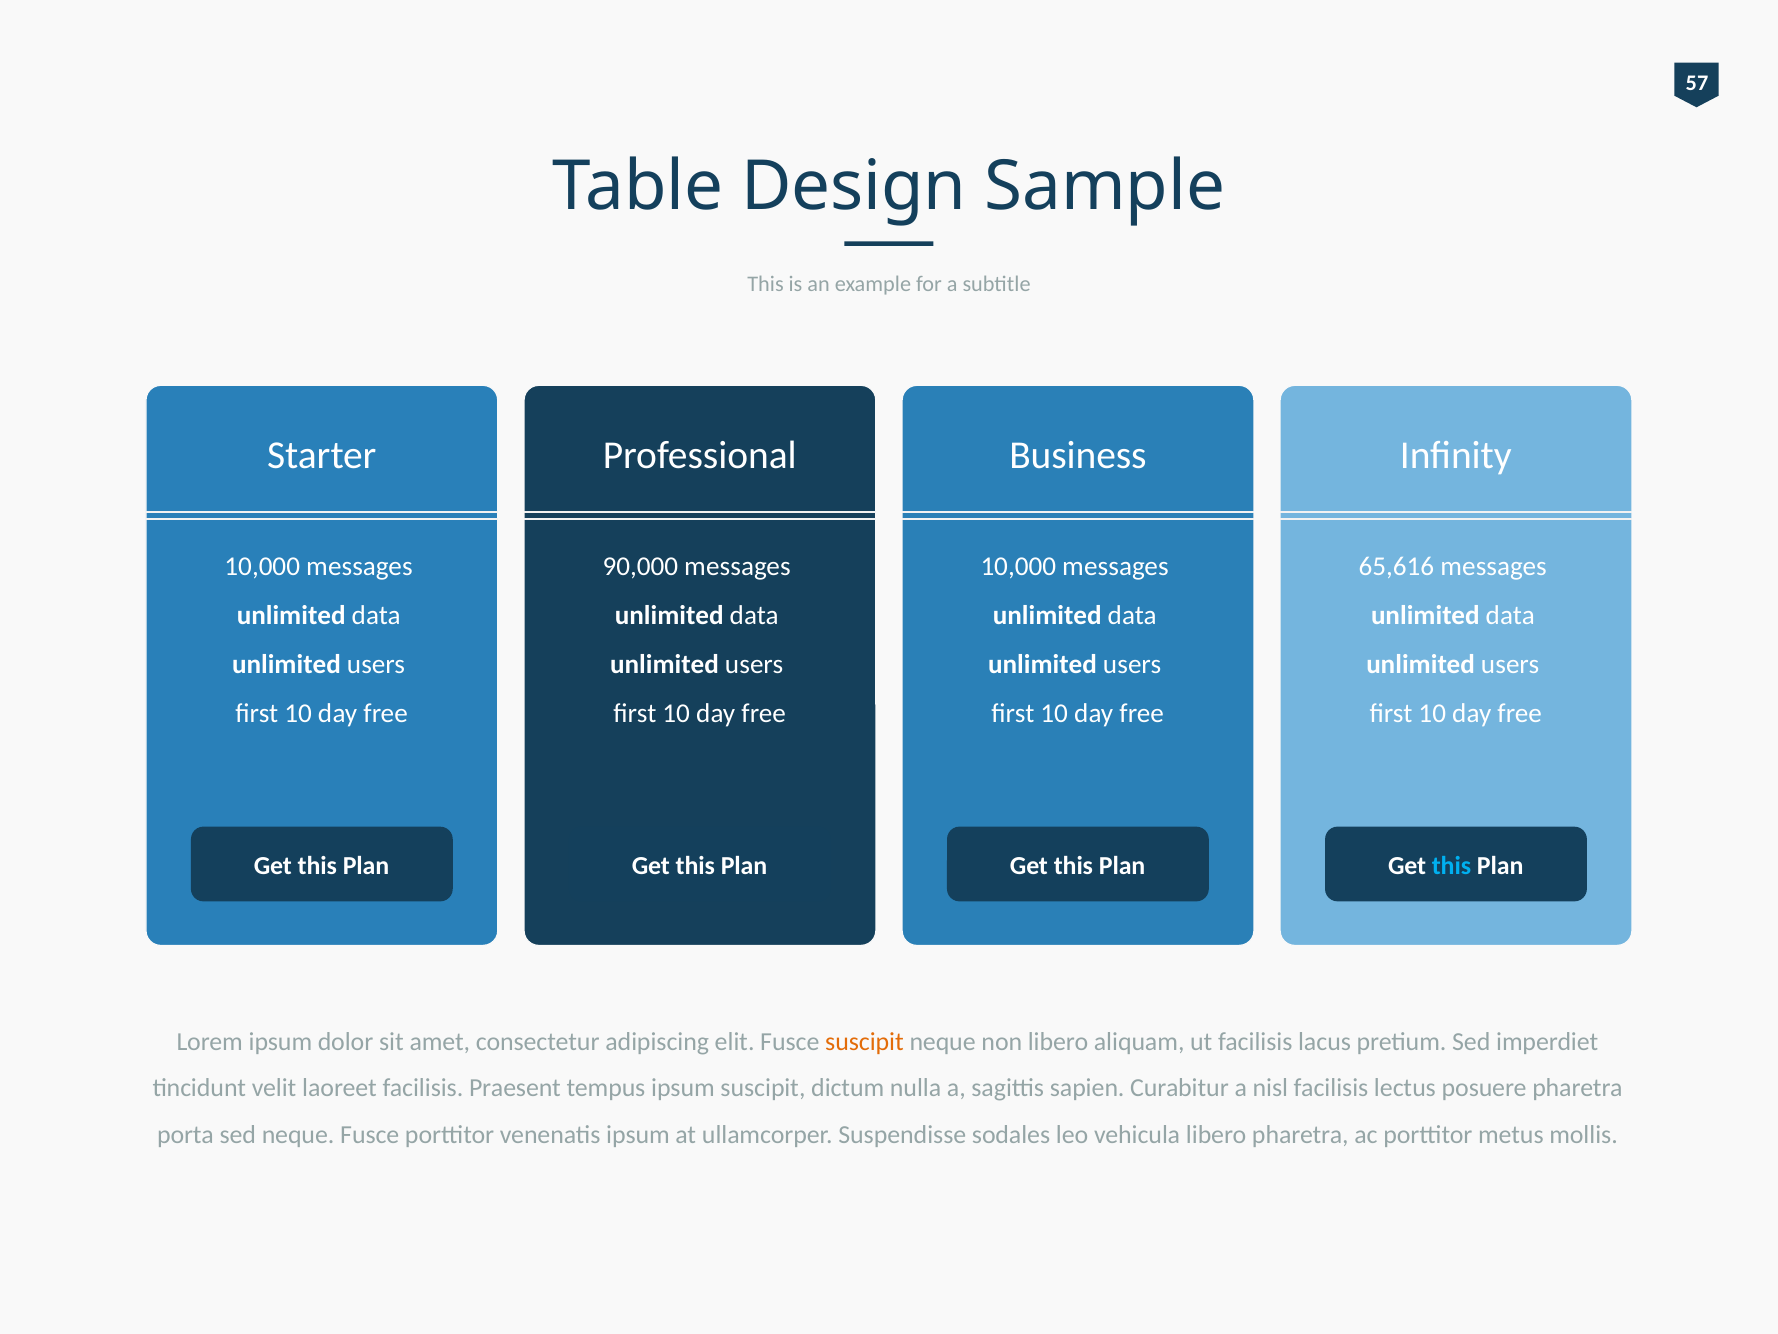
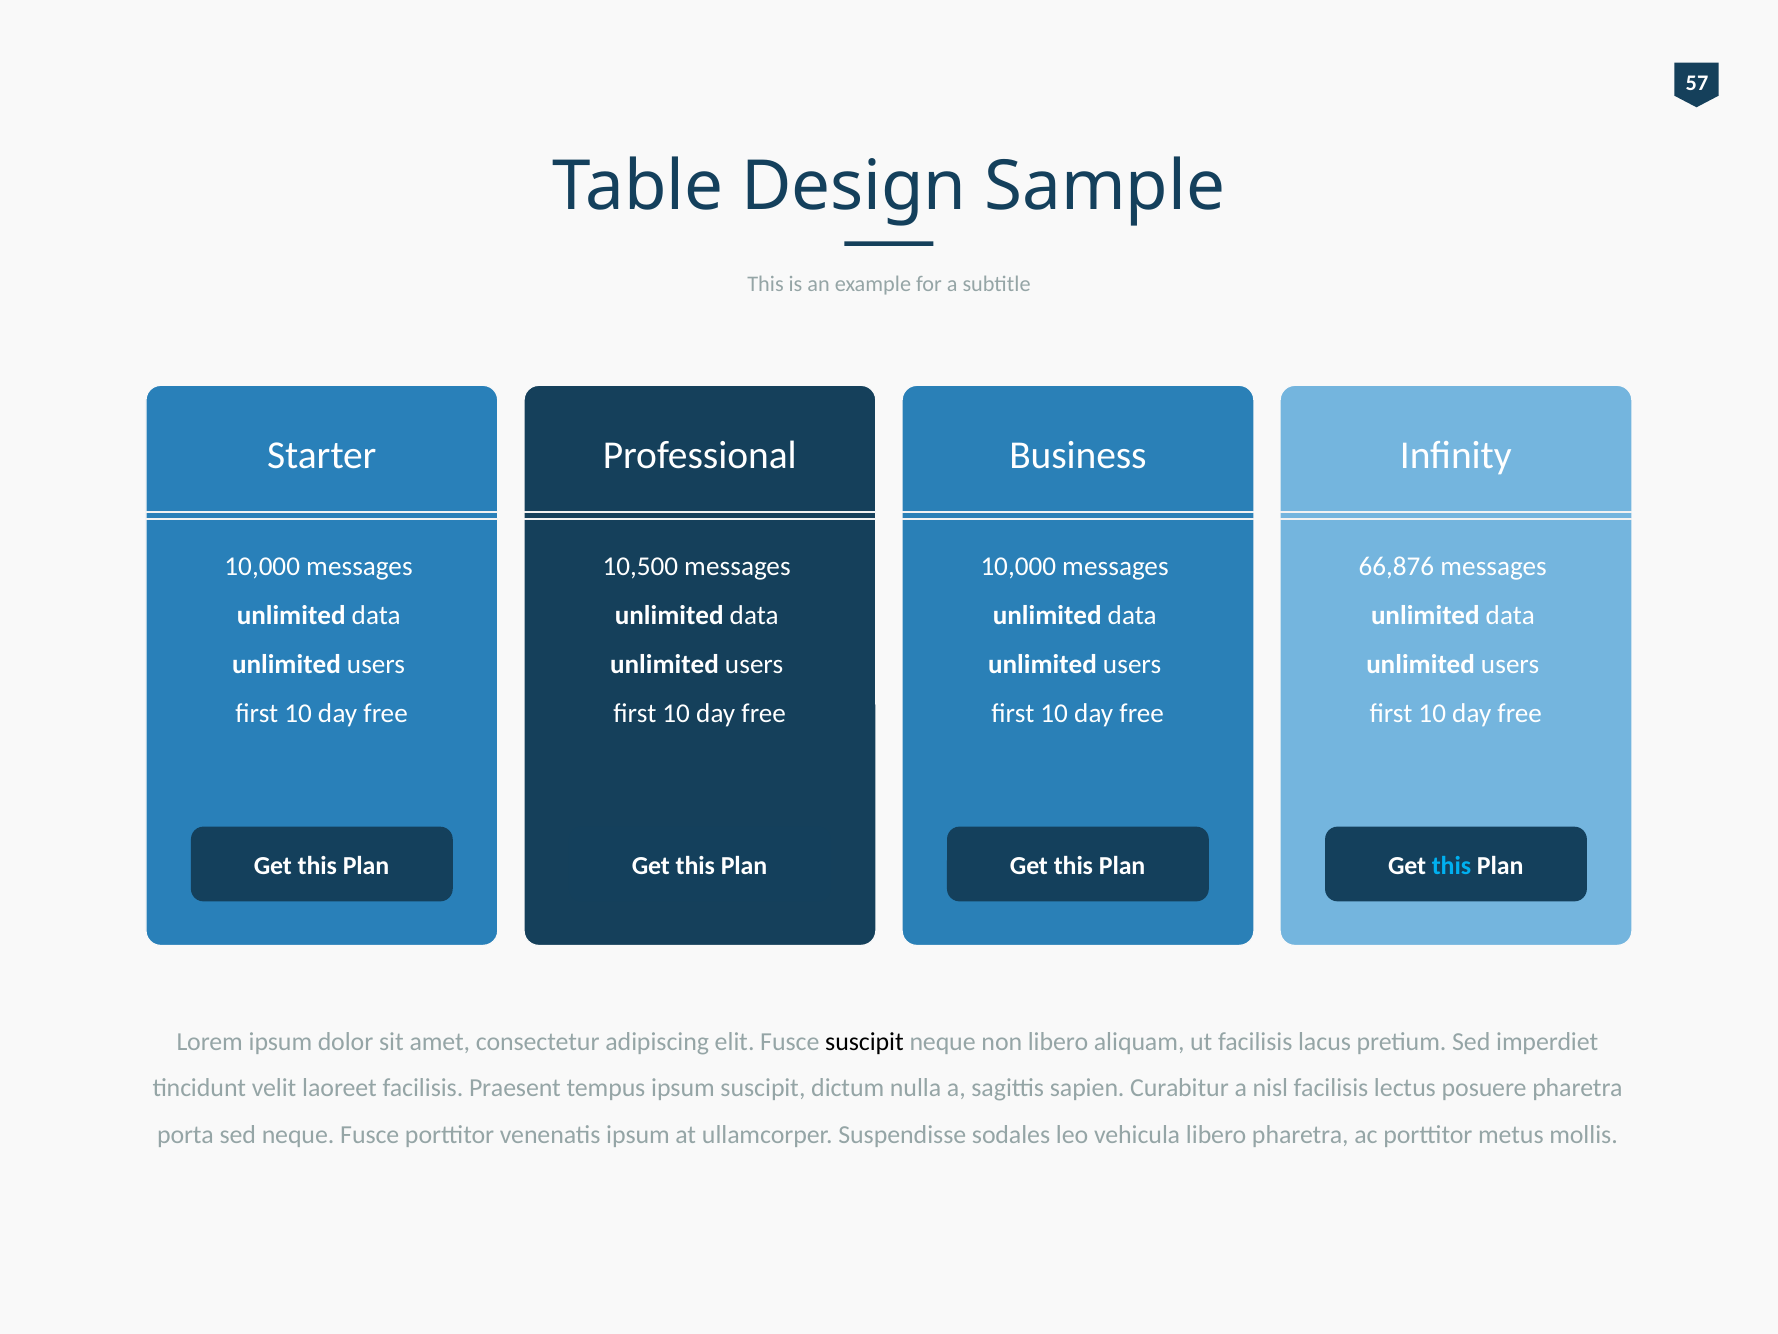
90,000: 90,000 -> 10,500 (640, 566)
65,616: 65,616 -> 66,876 (1396, 566)
suscipit colour: orange -> black (865, 1042)
